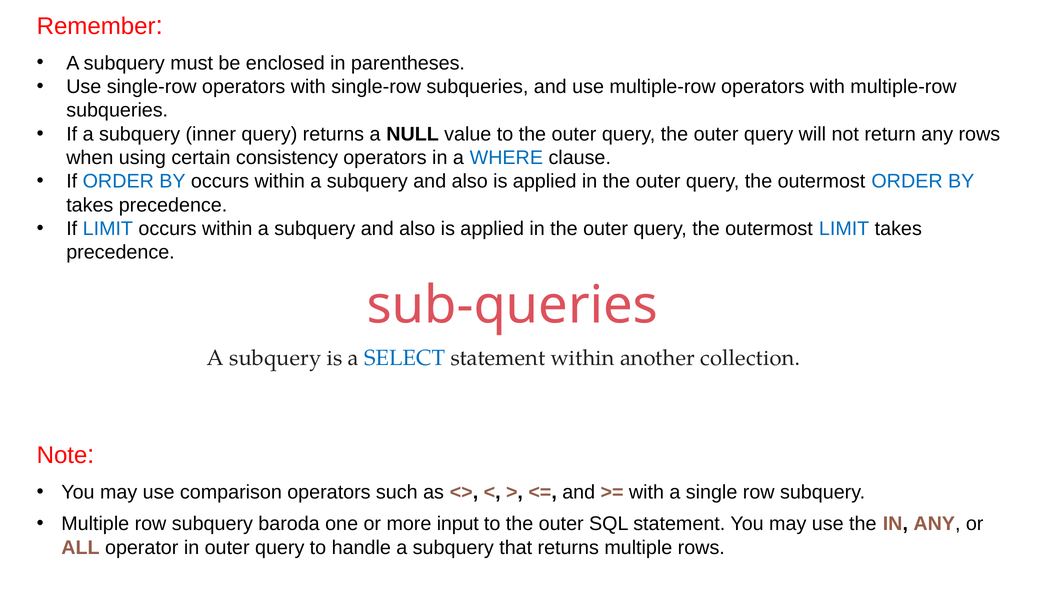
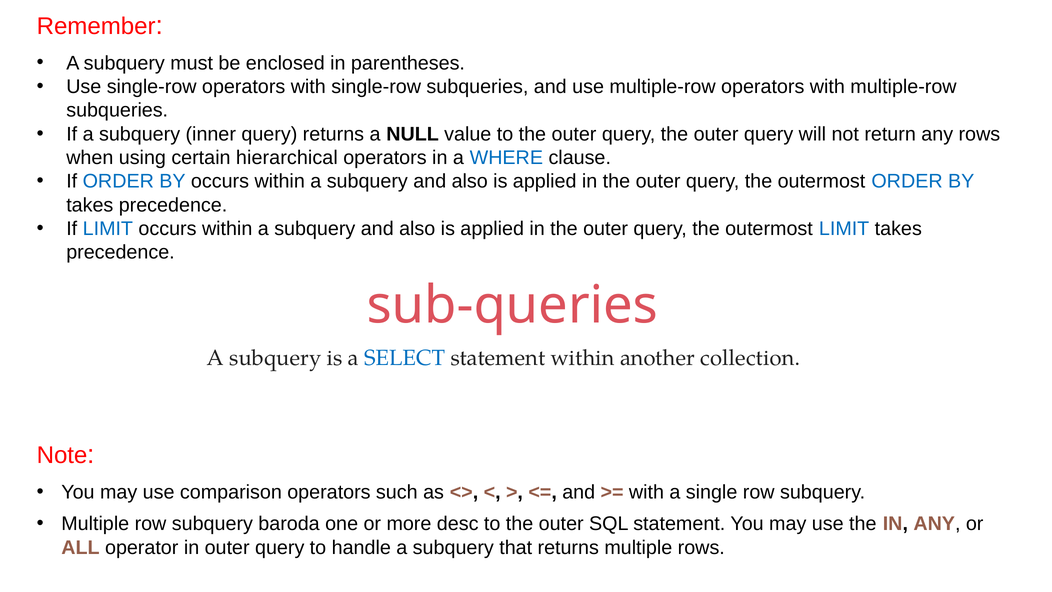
consistency: consistency -> hierarchical (287, 158)
input: input -> desc (458, 524)
